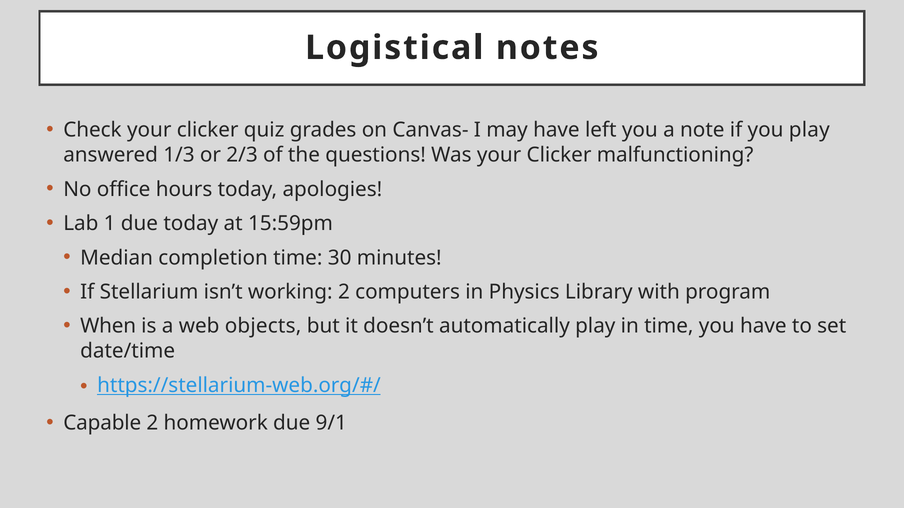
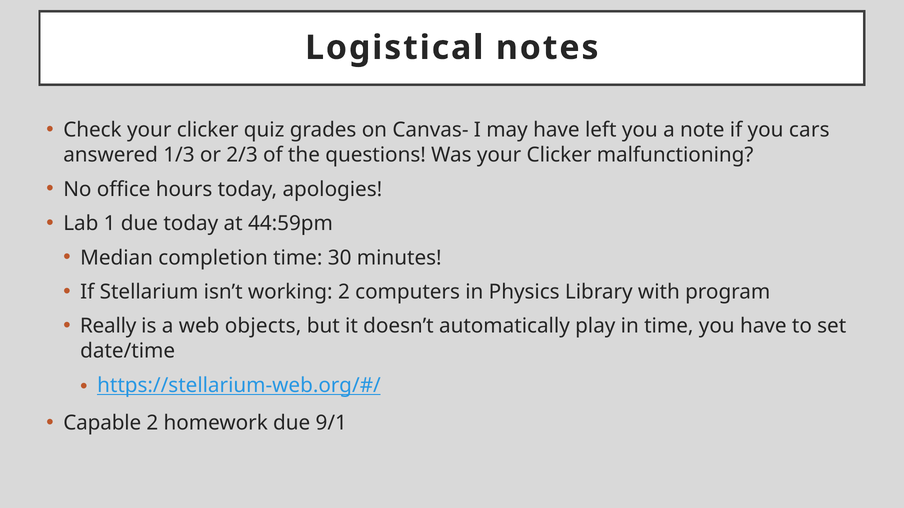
you play: play -> cars (809, 130)
15:59pm: 15:59pm -> 44:59pm (290, 224)
When: When -> Really (108, 326)
